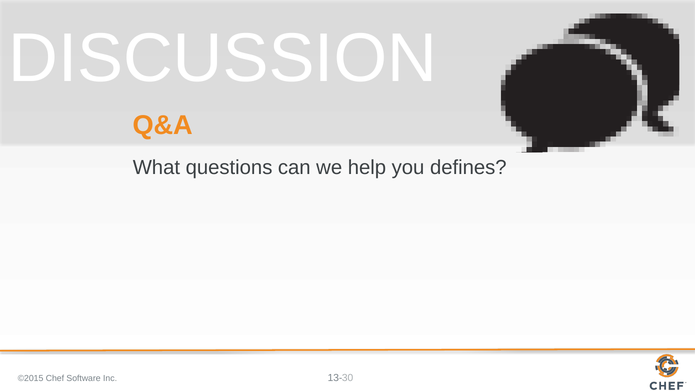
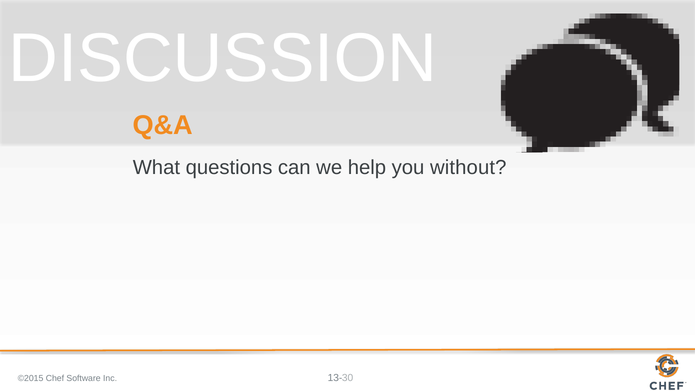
defines: defines -> without (468, 167)
